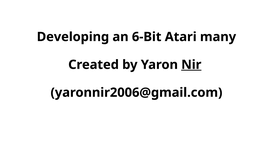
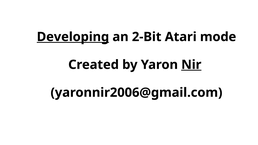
Developing underline: none -> present (73, 37)
6-Bit: 6-Bit -> 2-Bit (147, 37)
many: many -> mode (218, 37)
